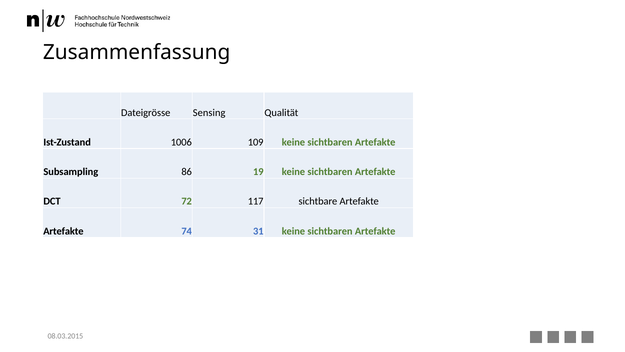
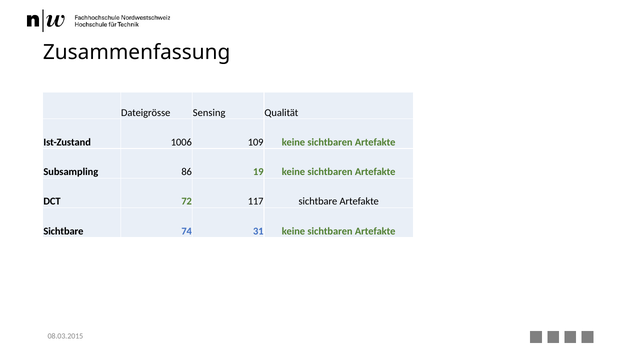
Artefakte: Artefakte -> Sichtbare (63, 231)
